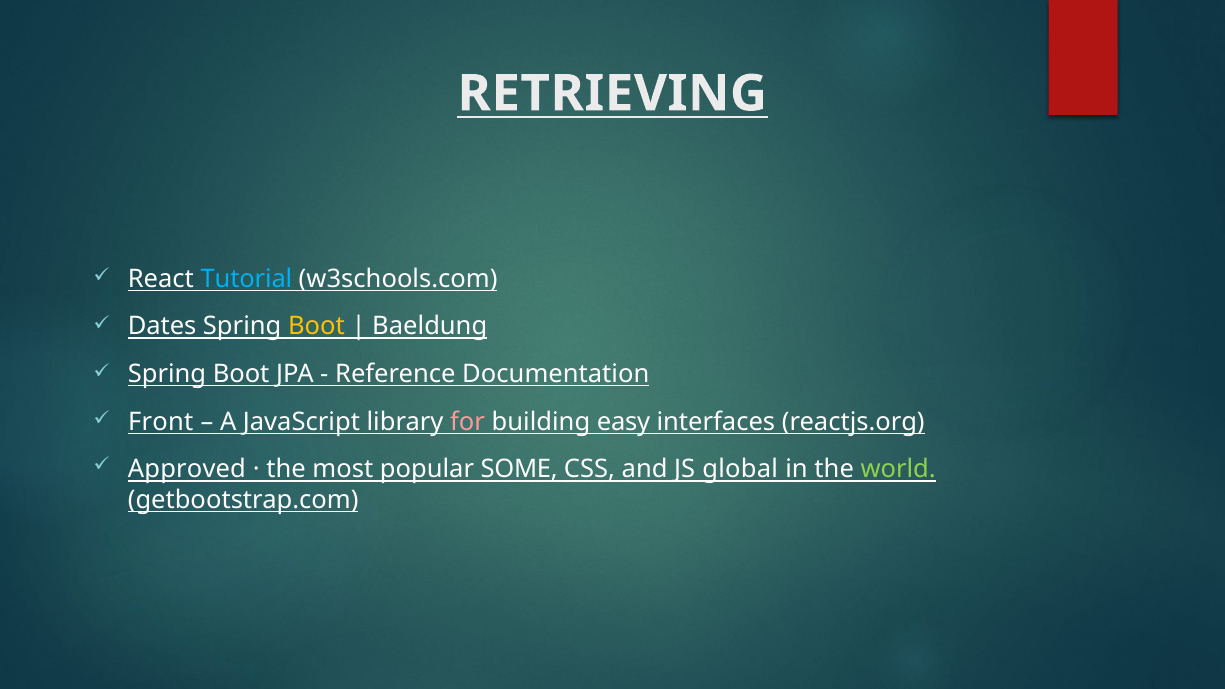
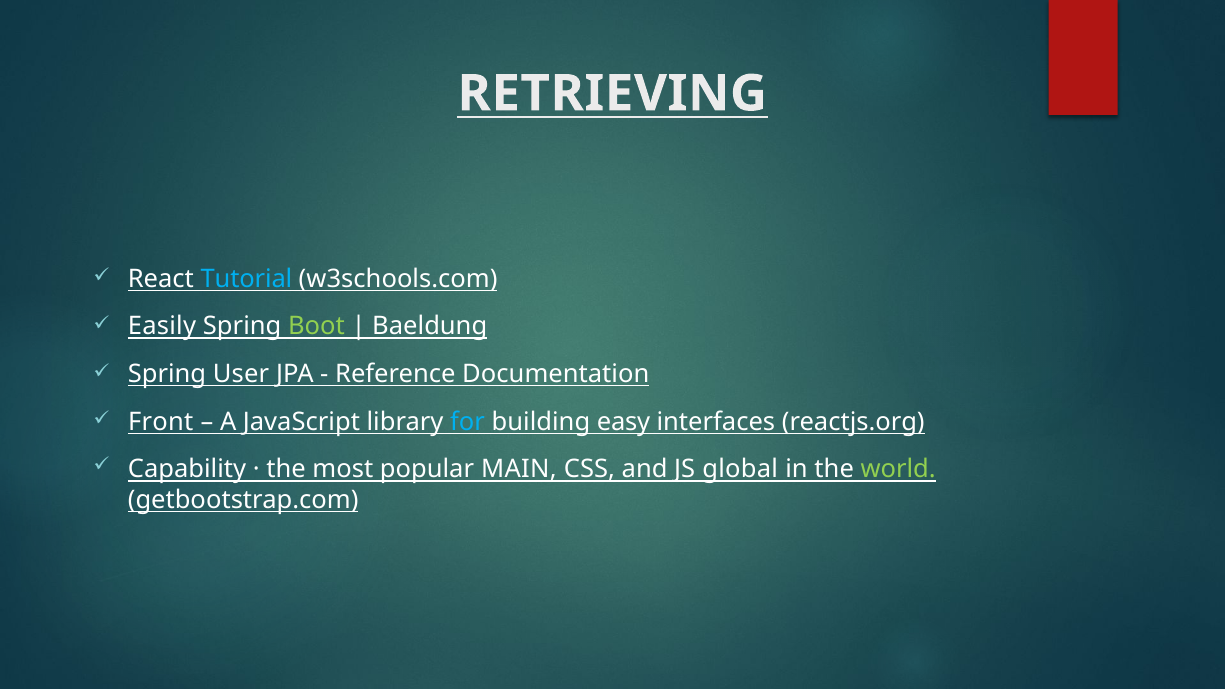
Dates: Dates -> Easily (162, 326)
Boot colour: yellow -> light green (316, 326)
Boot: Boot -> User (241, 374)
for colour: pink -> light blue (468, 422)
Approved: Approved -> Capability (187, 469)
SOME: SOME -> MAIN (519, 469)
